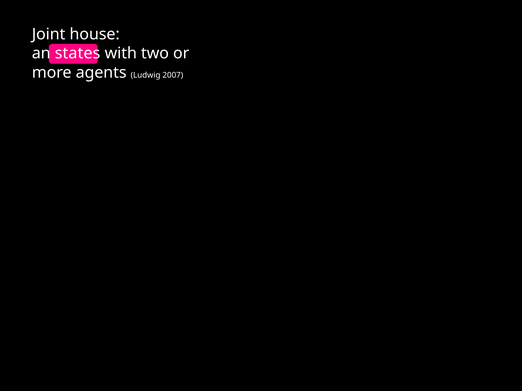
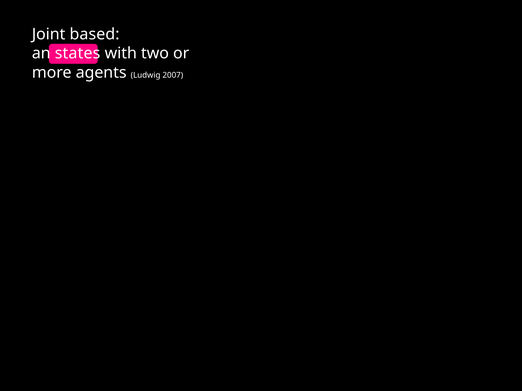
house: house -> based (95, 34)
